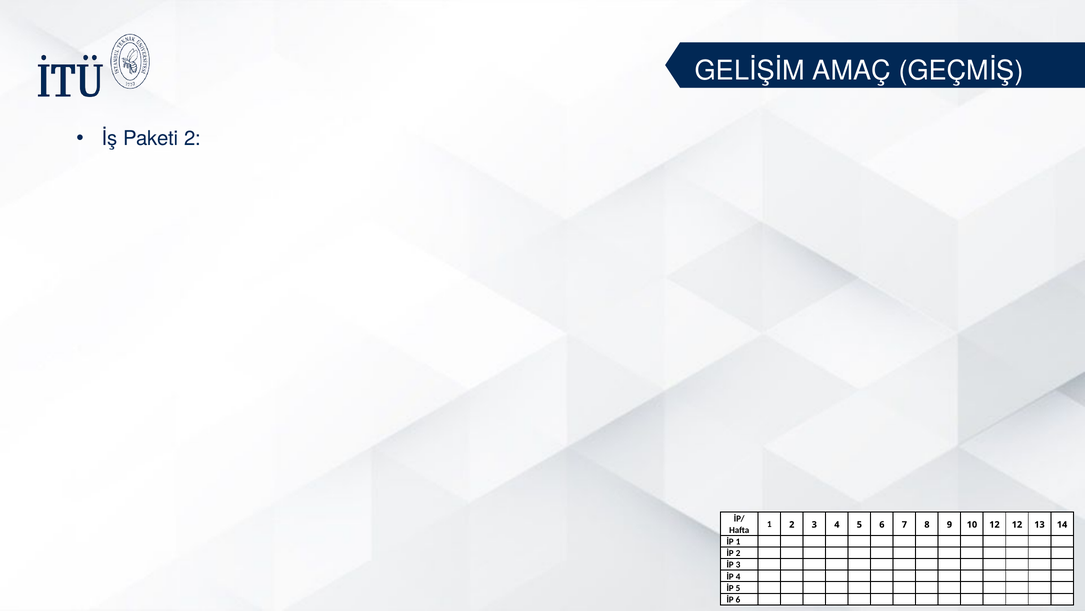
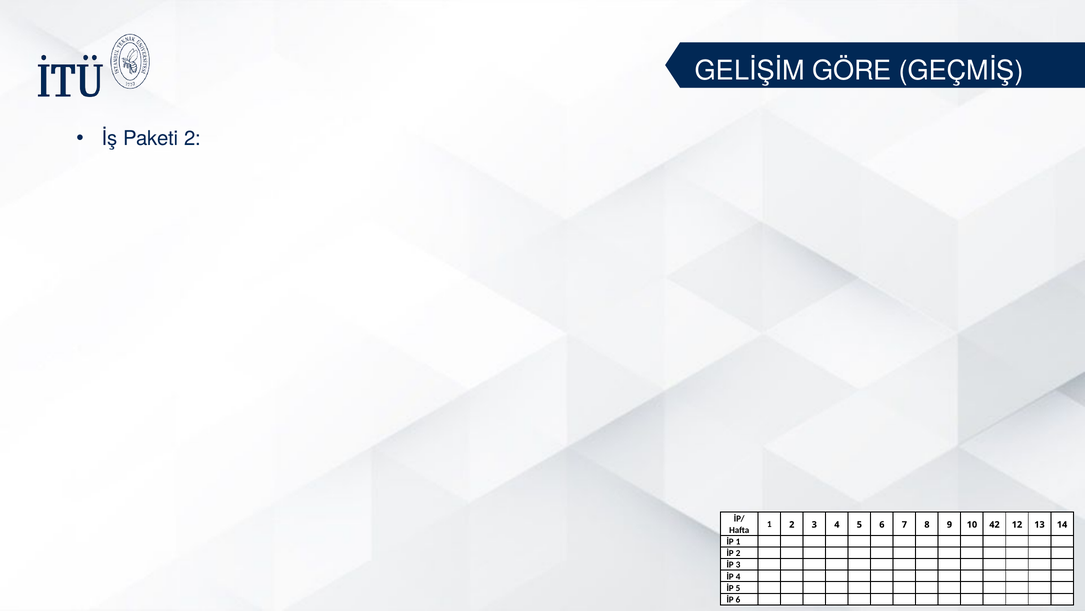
AMAÇ: AMAÇ -> GÖRE (852, 71)
10 12: 12 -> 42 (995, 524)
